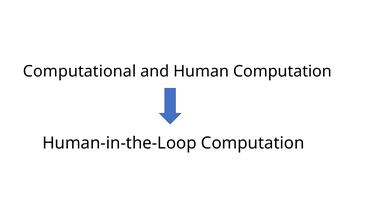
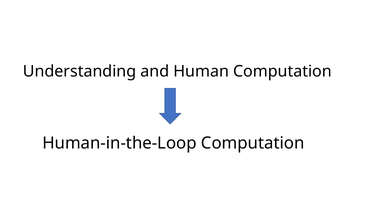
Computational: Computational -> Understanding (80, 71)
